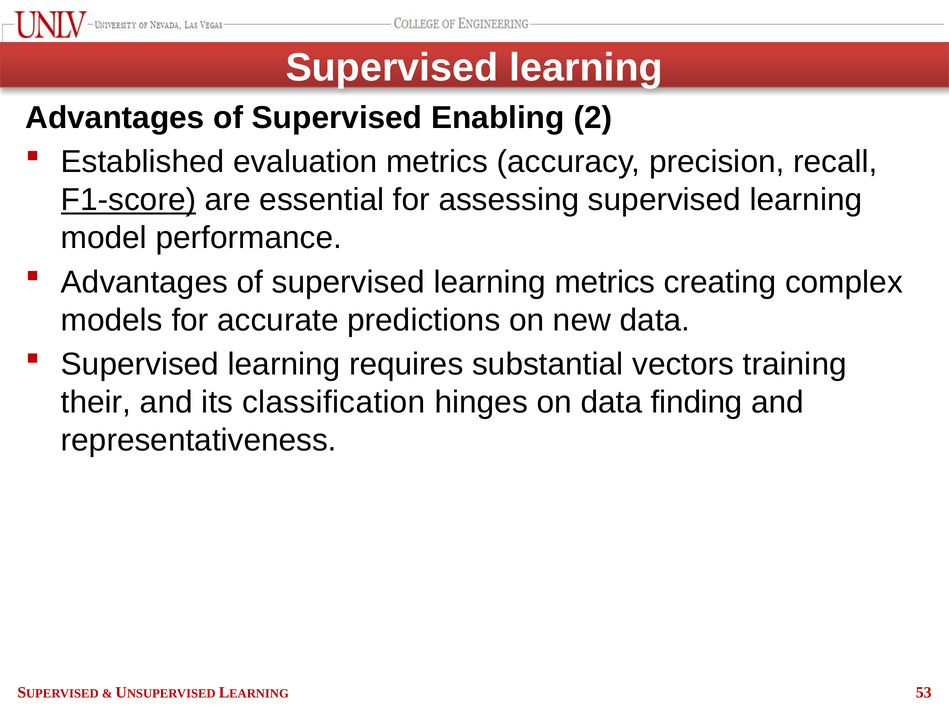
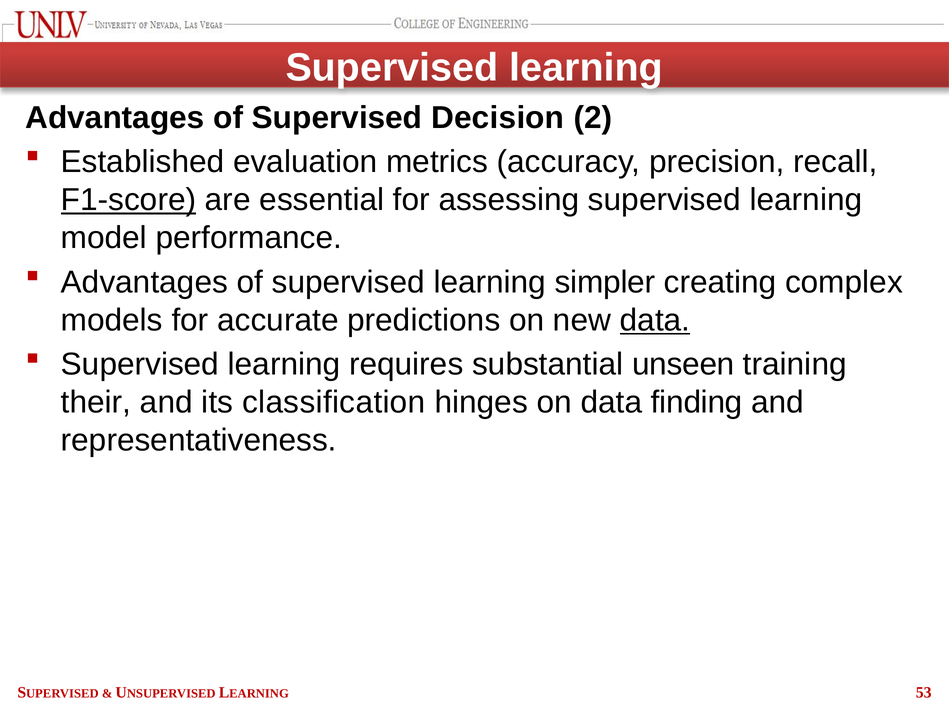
Enabling: Enabling -> Decision (498, 118)
learning metrics: metrics -> simpler (605, 282)
data underline: none -> present (655, 320)
vectors: vectors -> unseen (683, 364)
